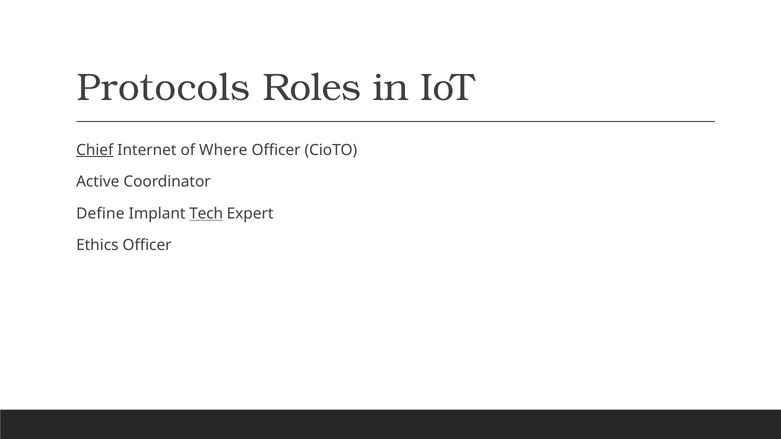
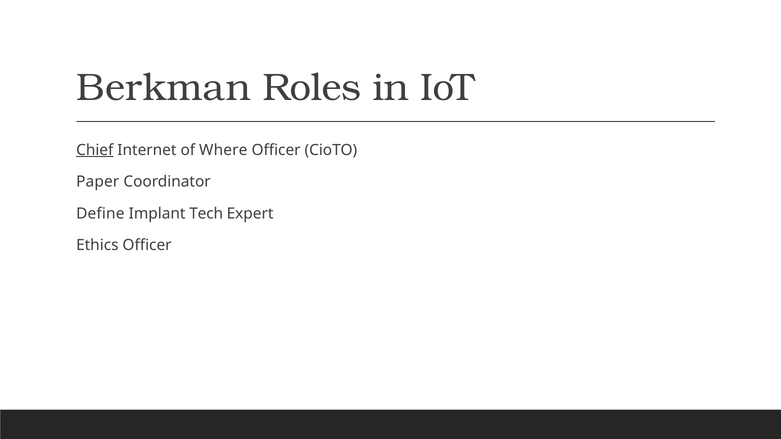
Protocols: Protocols -> Berkman (164, 87)
Active: Active -> Paper (98, 182)
Tech underline: present -> none (206, 214)
